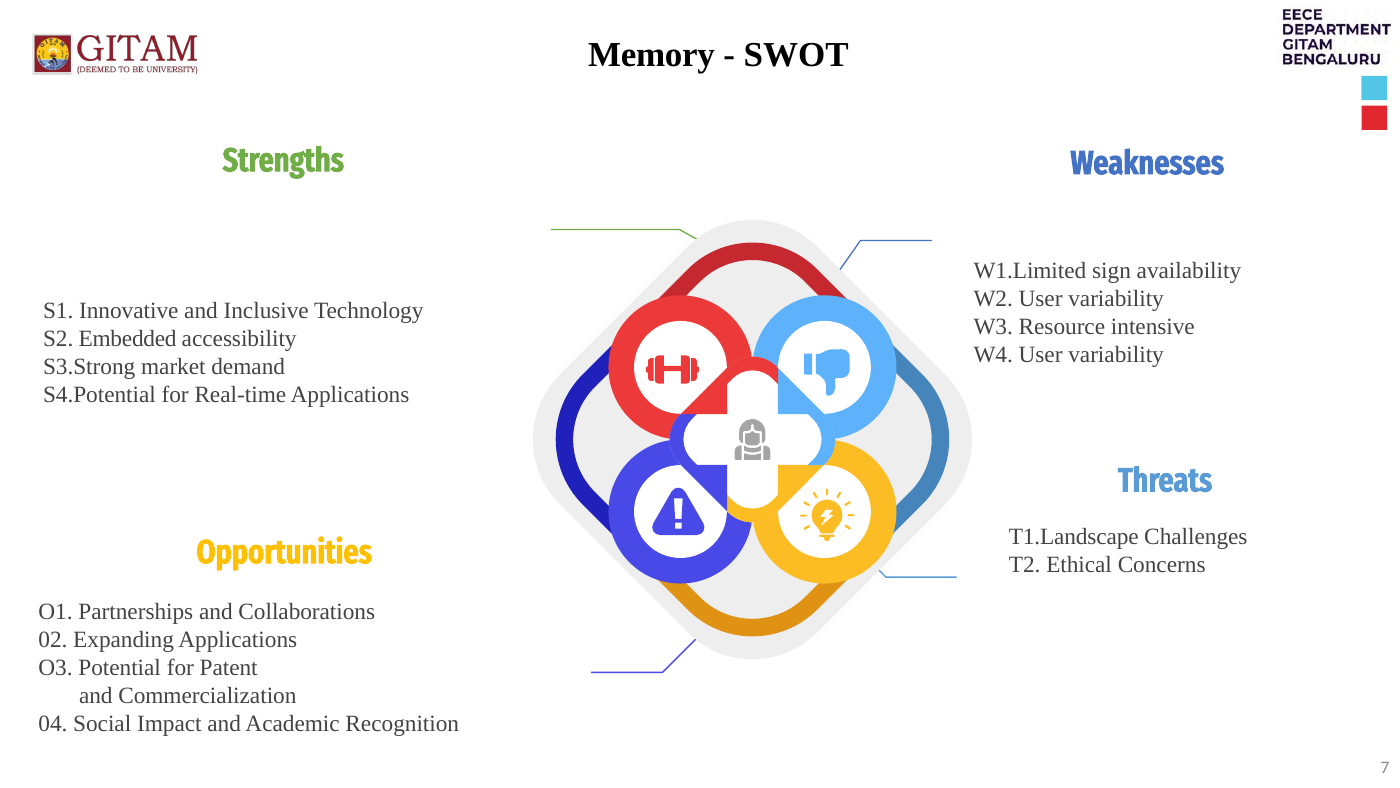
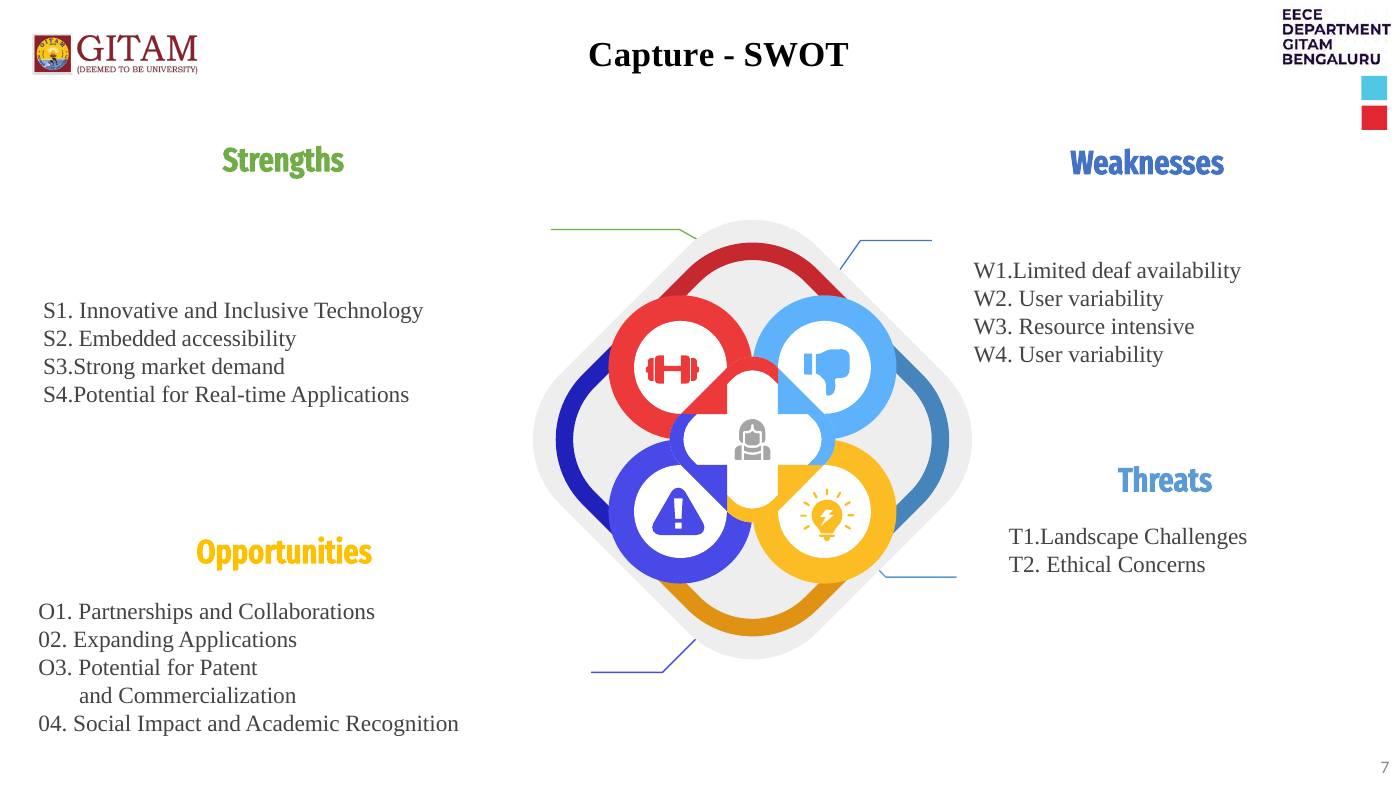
Memory: Memory -> Capture (651, 55)
sign: sign -> deaf (1112, 270)
